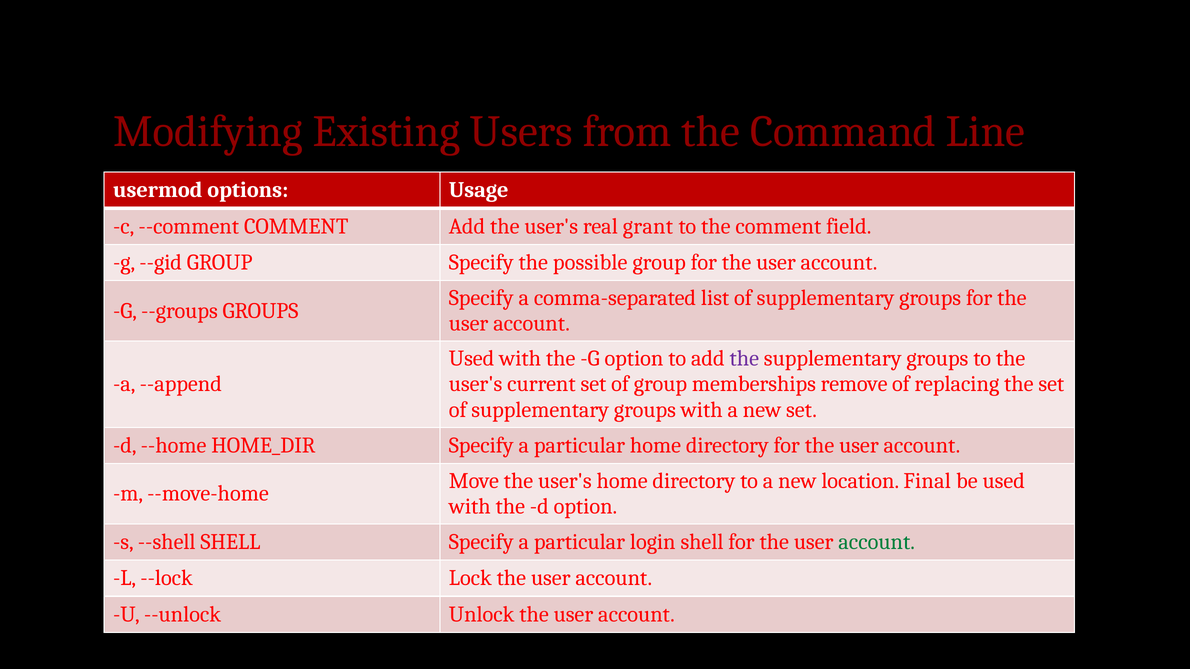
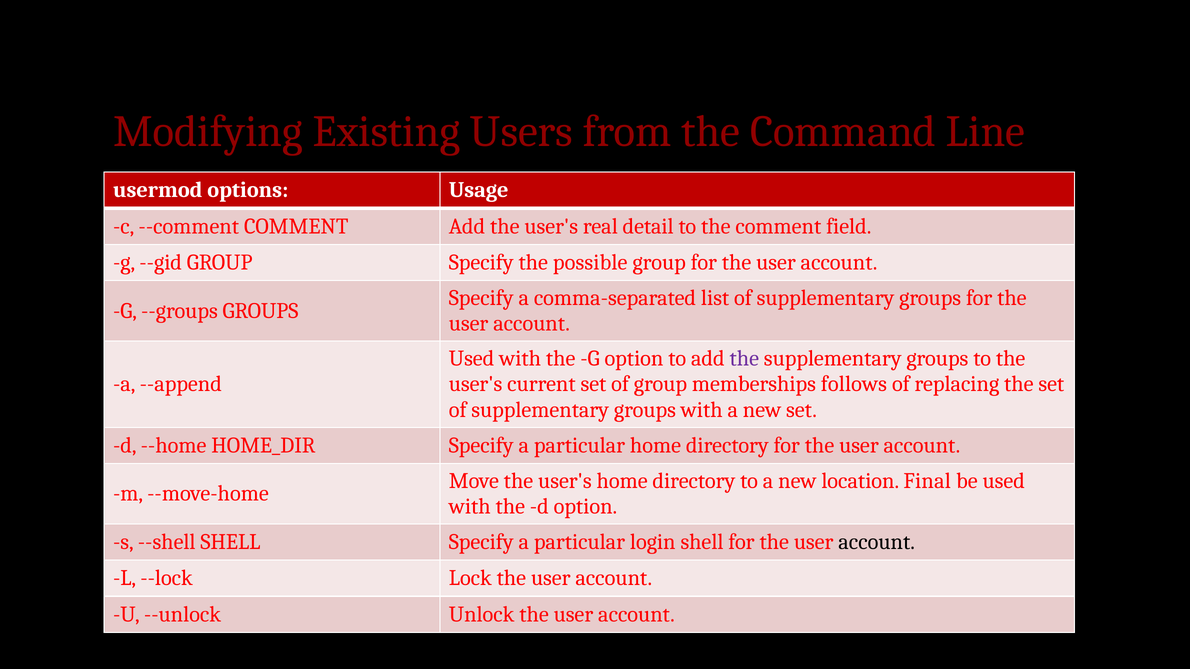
grant: grant -> detail (648, 226)
remove: remove -> follows (854, 384)
account colour: green -> black (877, 542)
